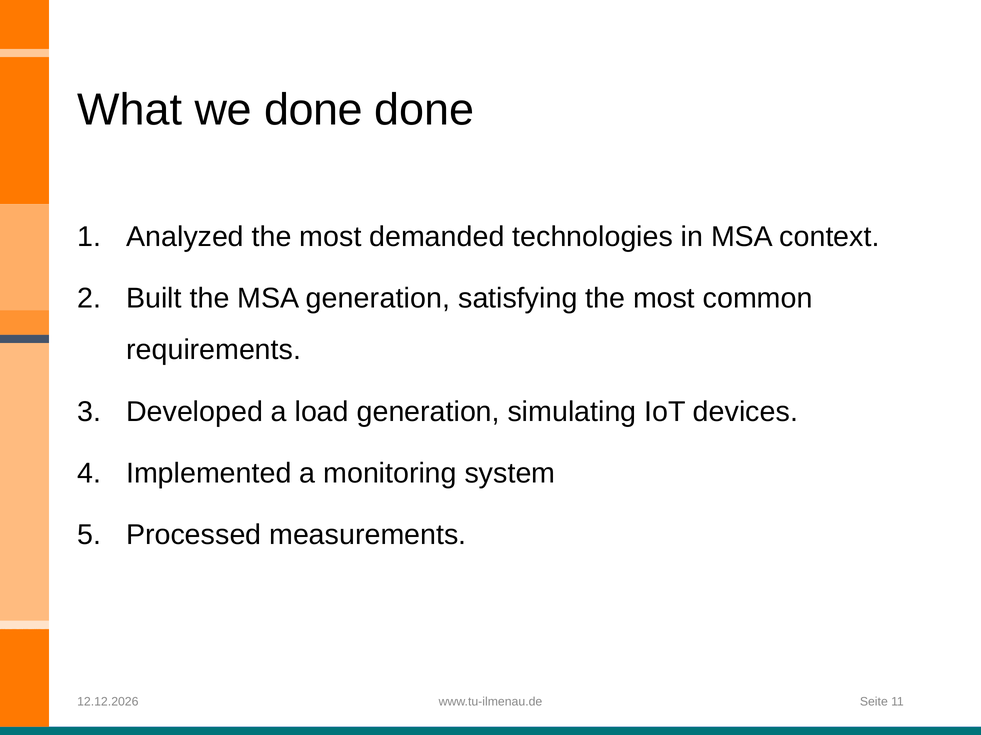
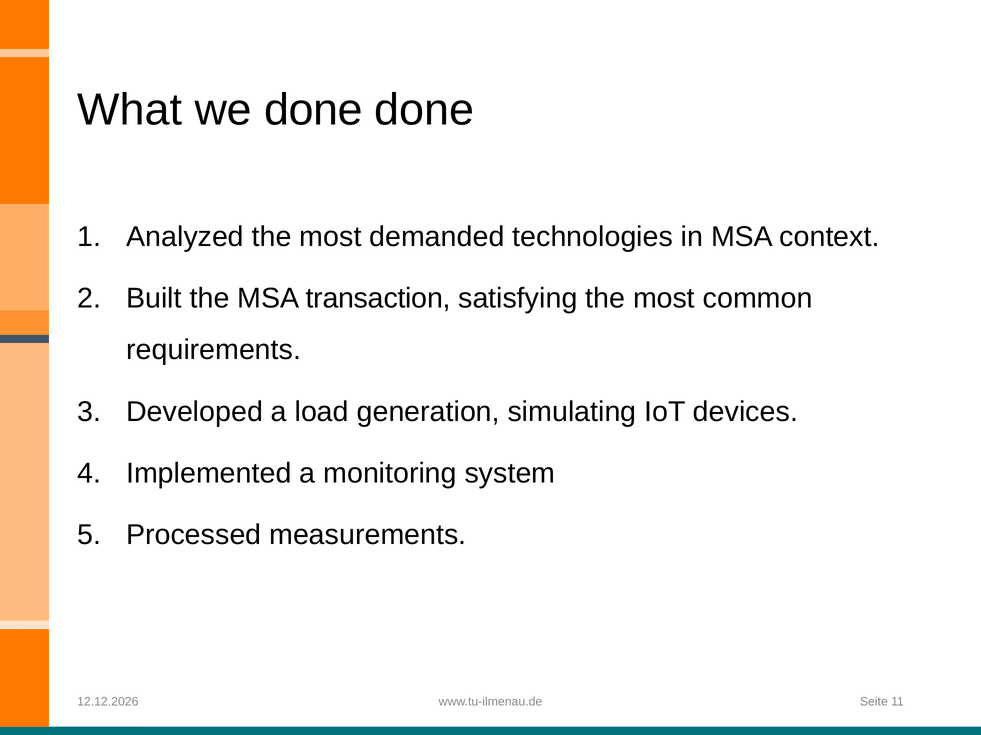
MSA generation: generation -> transaction (378, 299)
